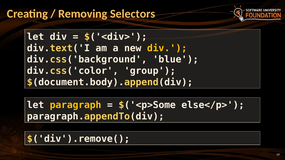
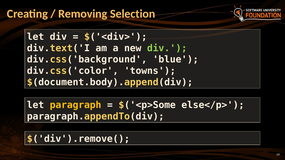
Selectors: Selectors -> Selection (133, 14)
div colour: yellow -> light green (167, 48)
group: group -> towns (150, 71)
